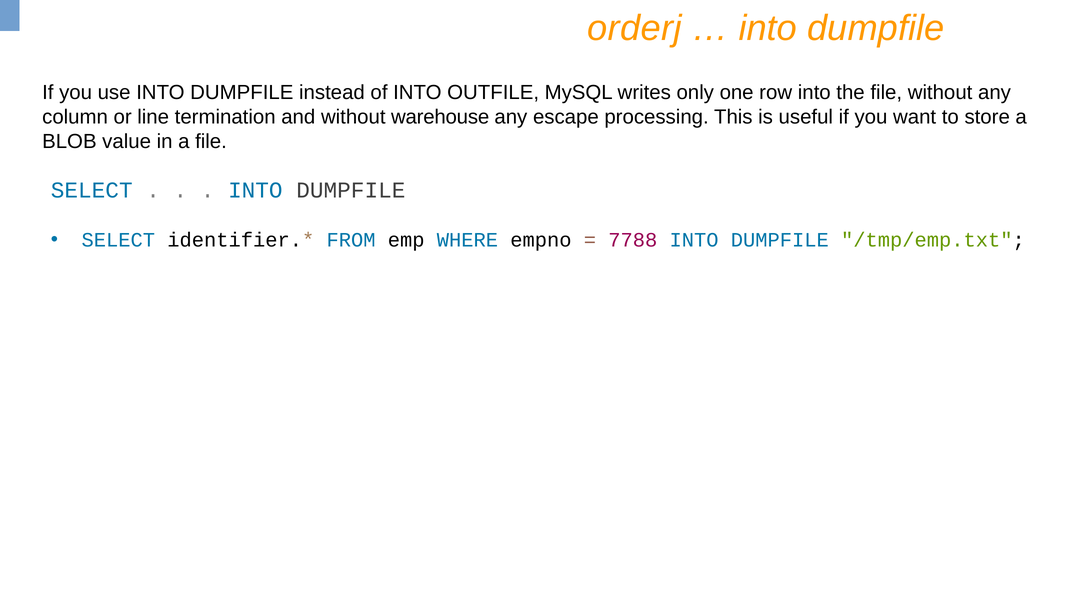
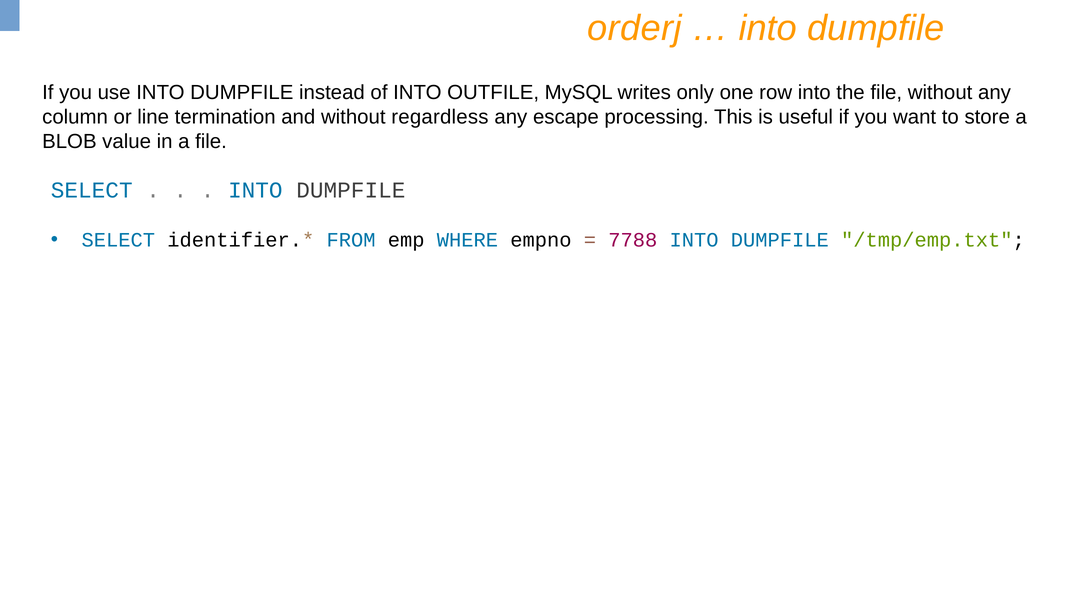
warehouse: warehouse -> regardless (440, 117)
